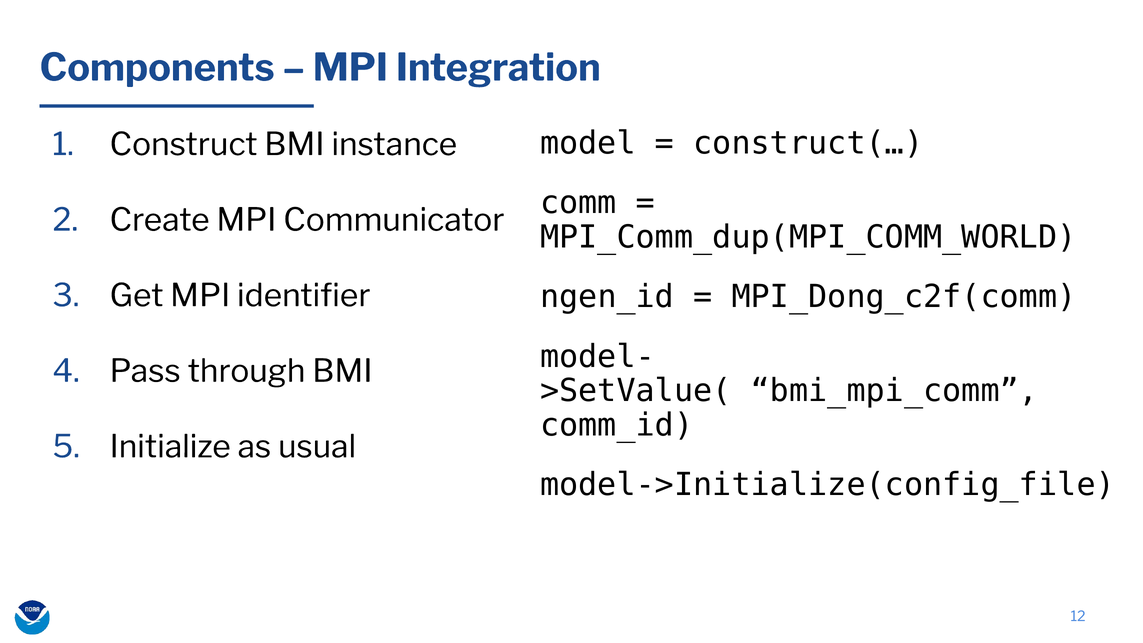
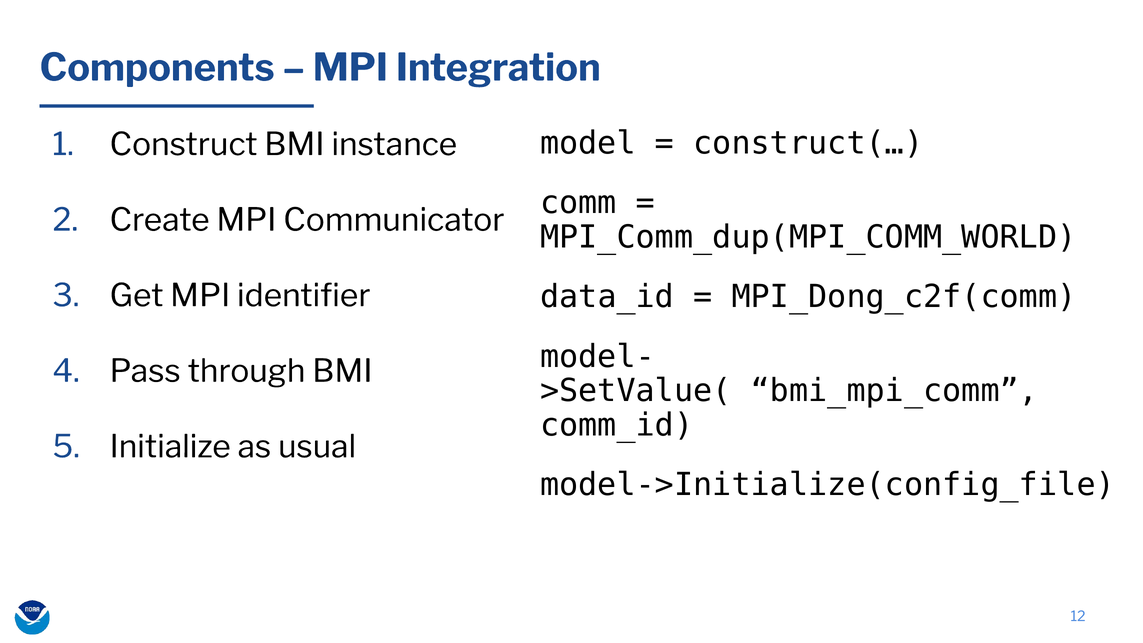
ngen_id: ngen_id -> data_id (607, 297)
